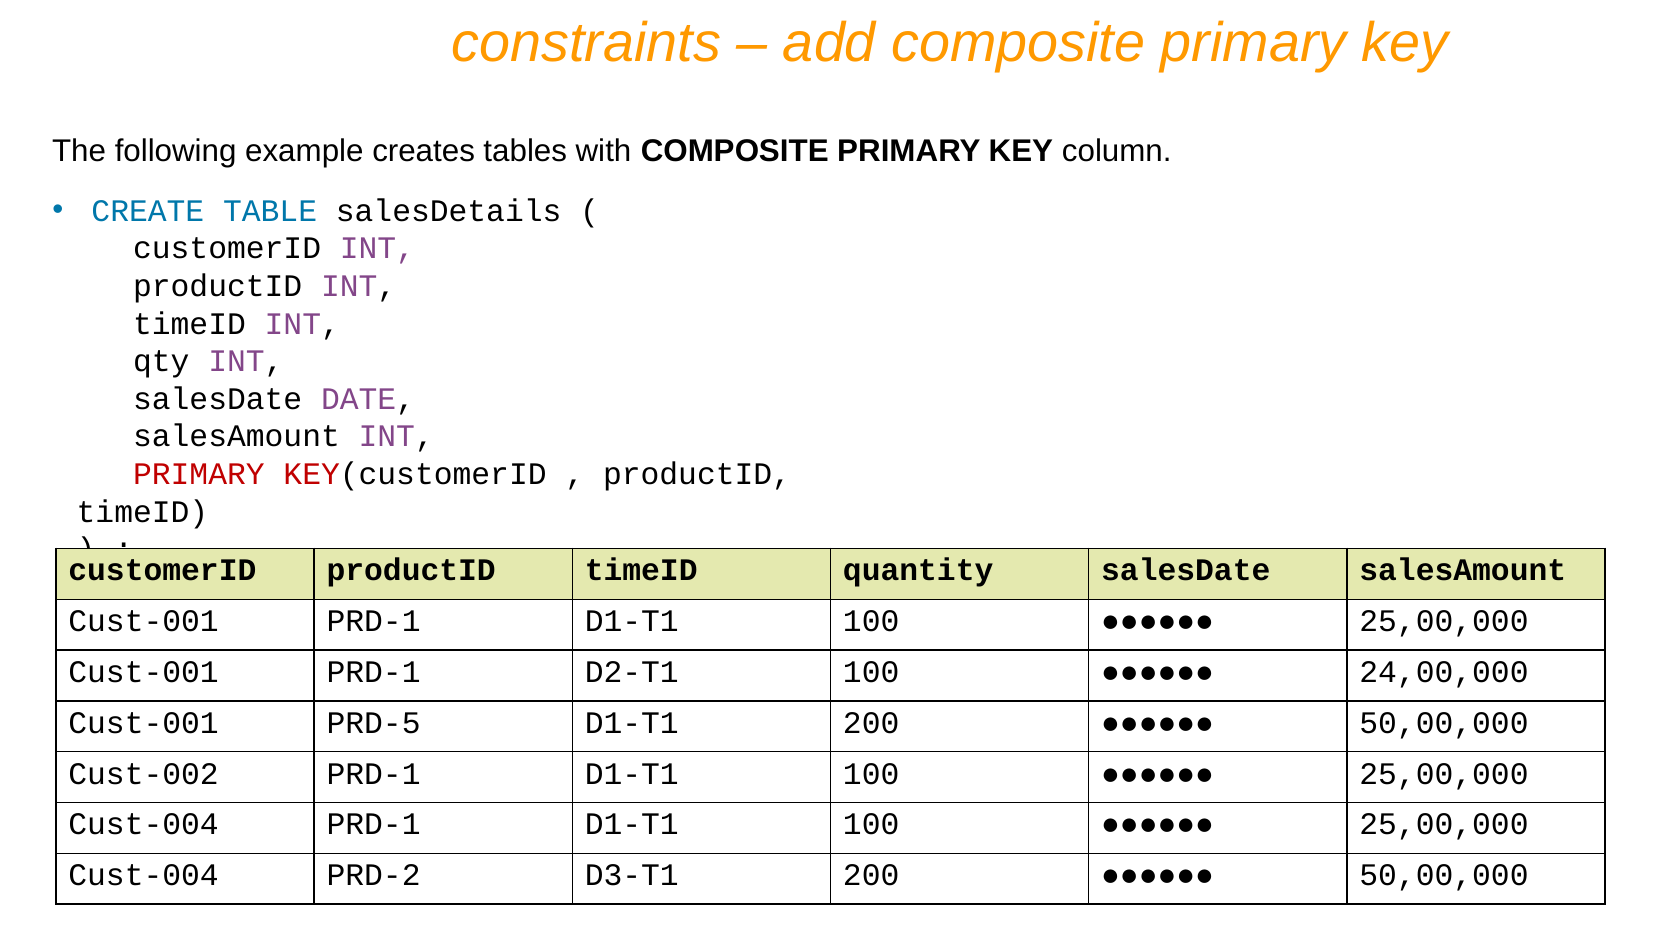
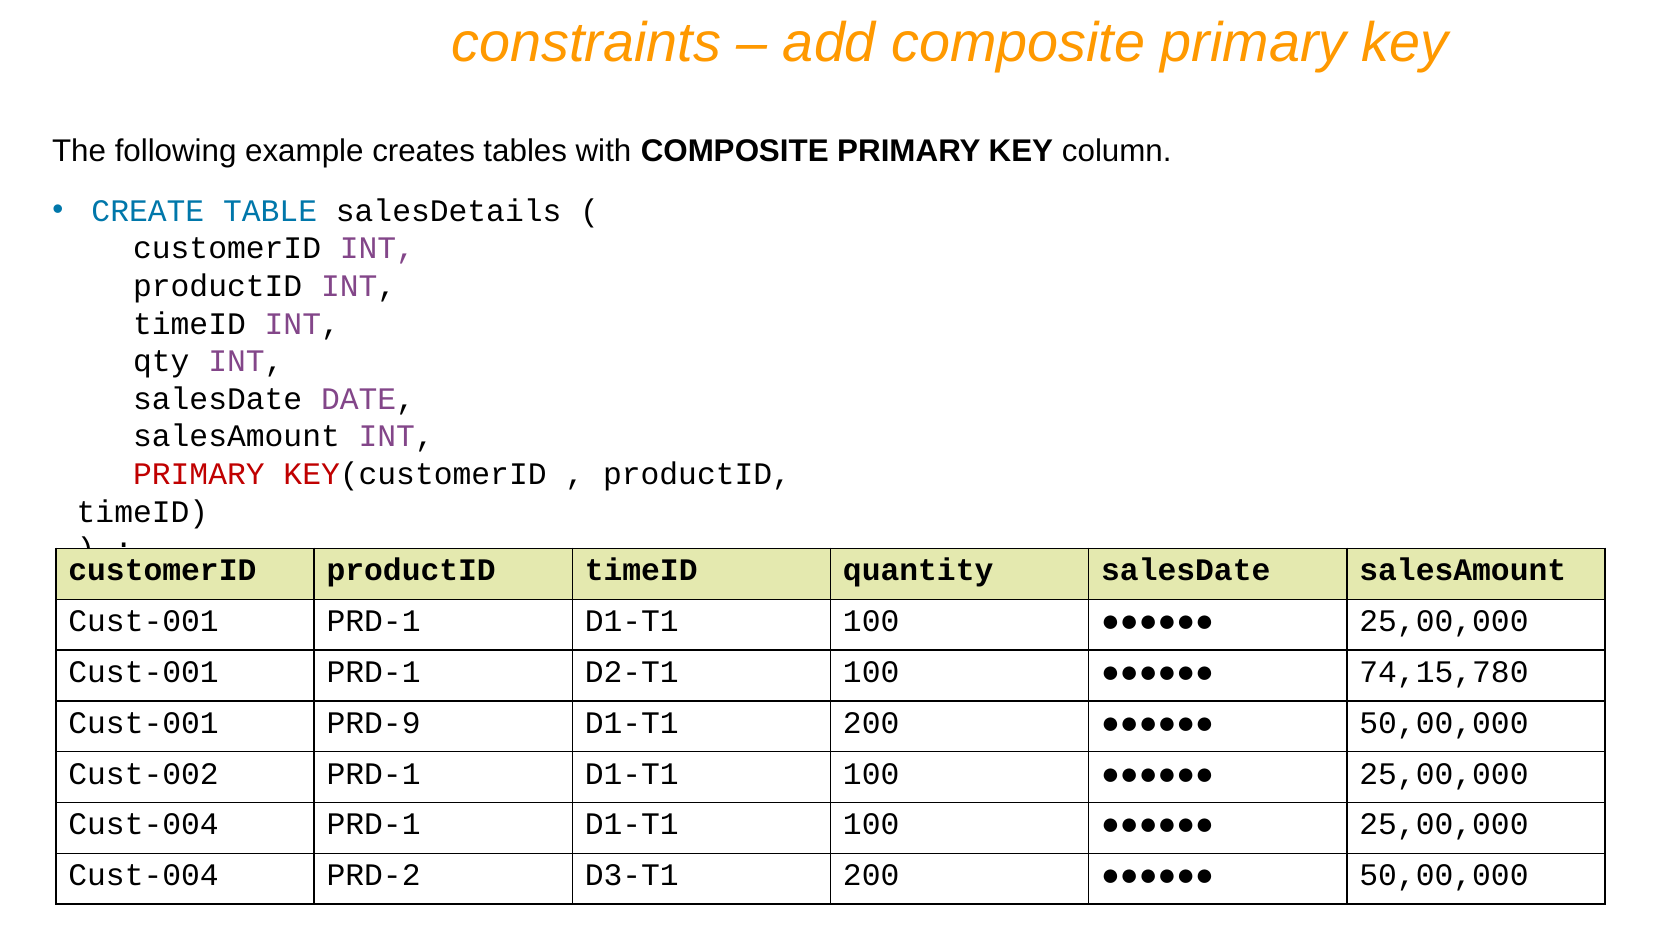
24,00,000: 24,00,000 -> 74,15,780 (1444, 672)
PRD-5: PRD-5 -> PRD-9 (374, 723)
